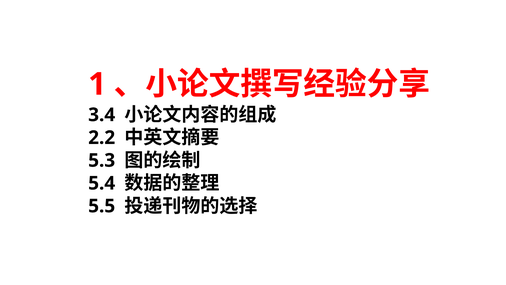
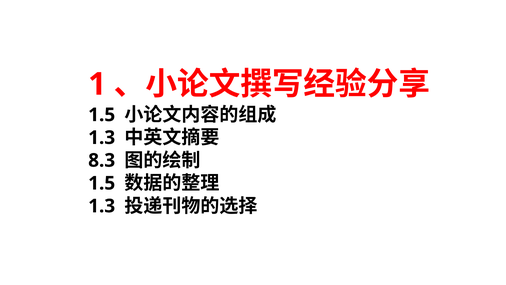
3.4: 3.4 -> 1.5 (102, 115)
2.2: 2.2 -> 1.3 (102, 137)
5.3: 5.3 -> 8.3 (102, 160)
5.4: 5.4 -> 1.5 (102, 183)
5.5: 5.5 -> 1.3 (102, 206)
